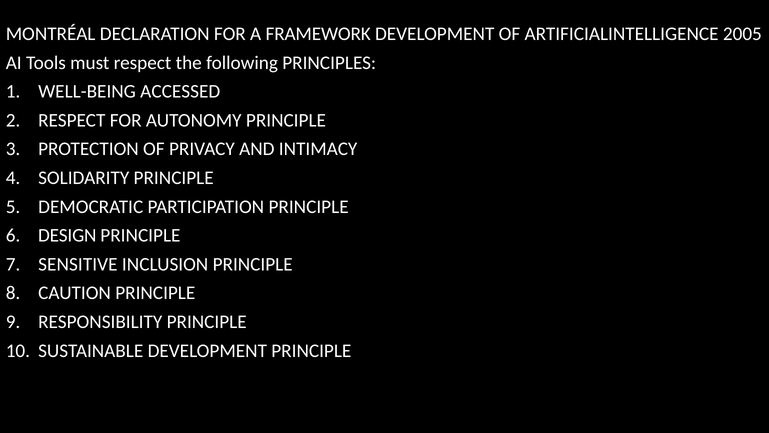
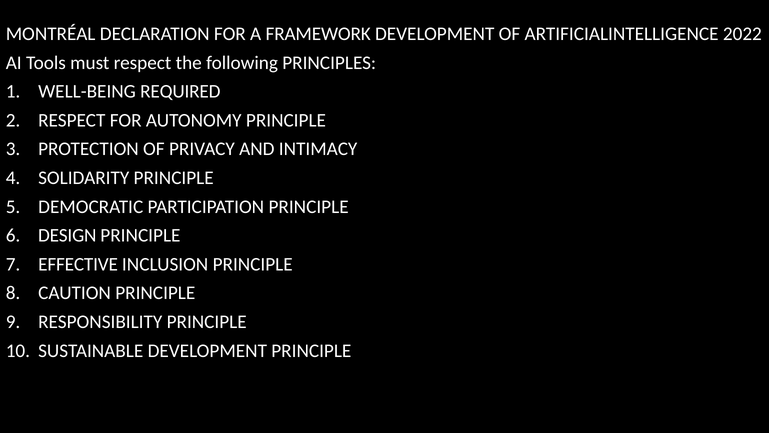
2005: 2005 -> 2022 (742, 34)
ACCESSED: ACCESSED -> REQUIRED (180, 91)
SENSITIVE: SENSITIVE -> EFFECTIVE (78, 264)
